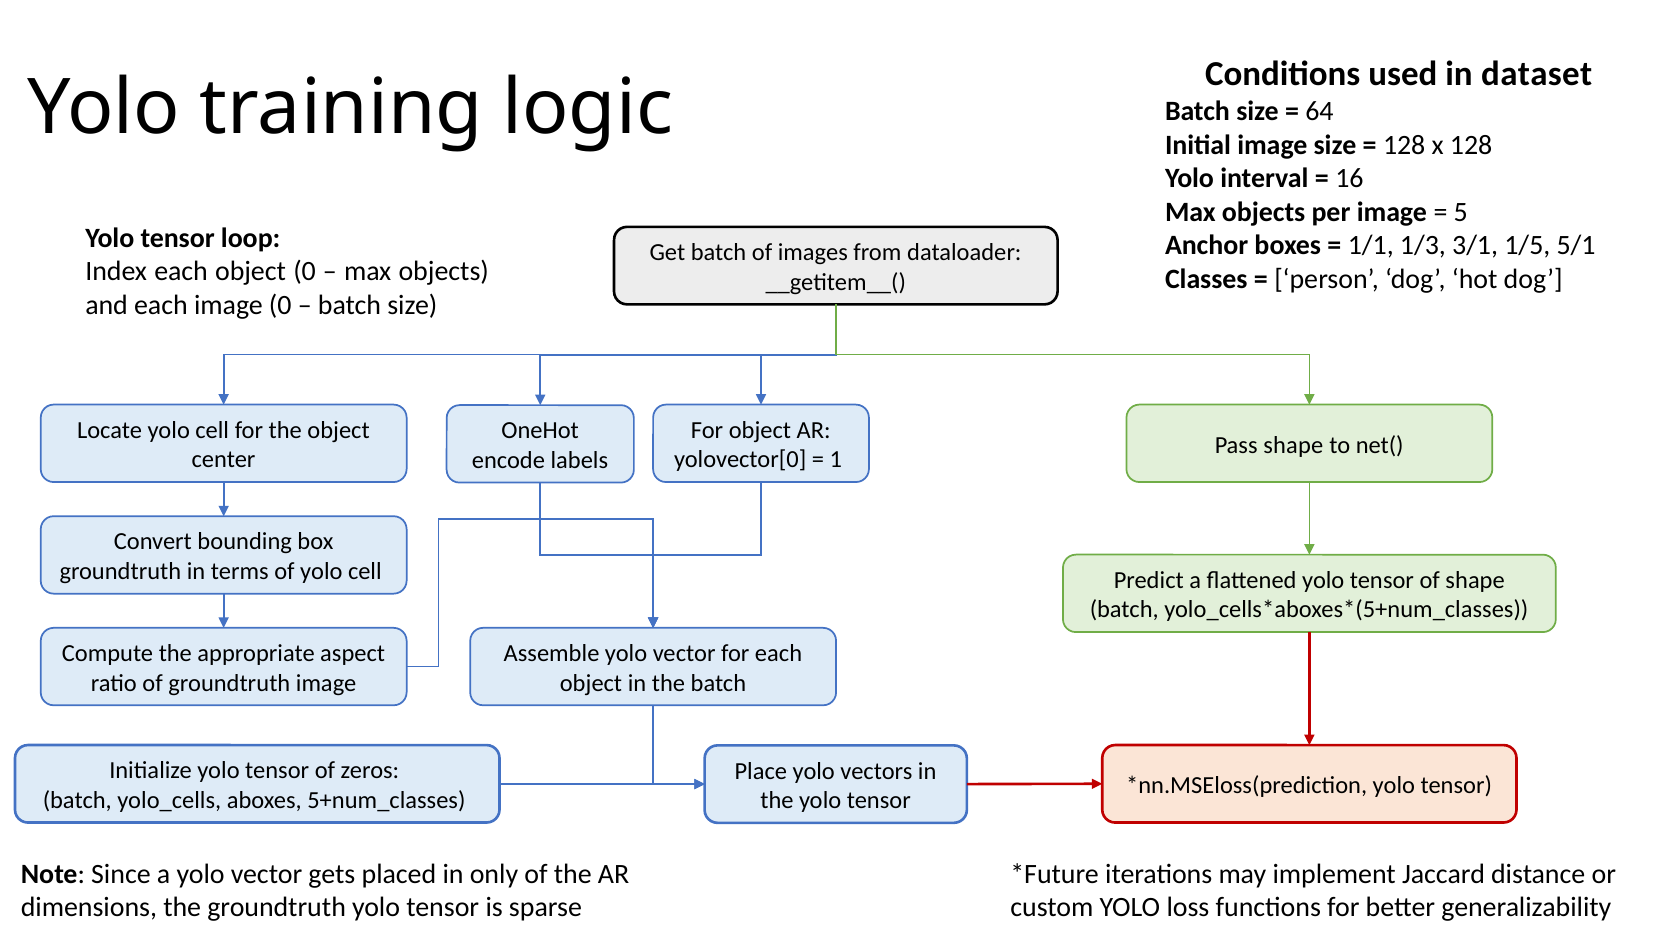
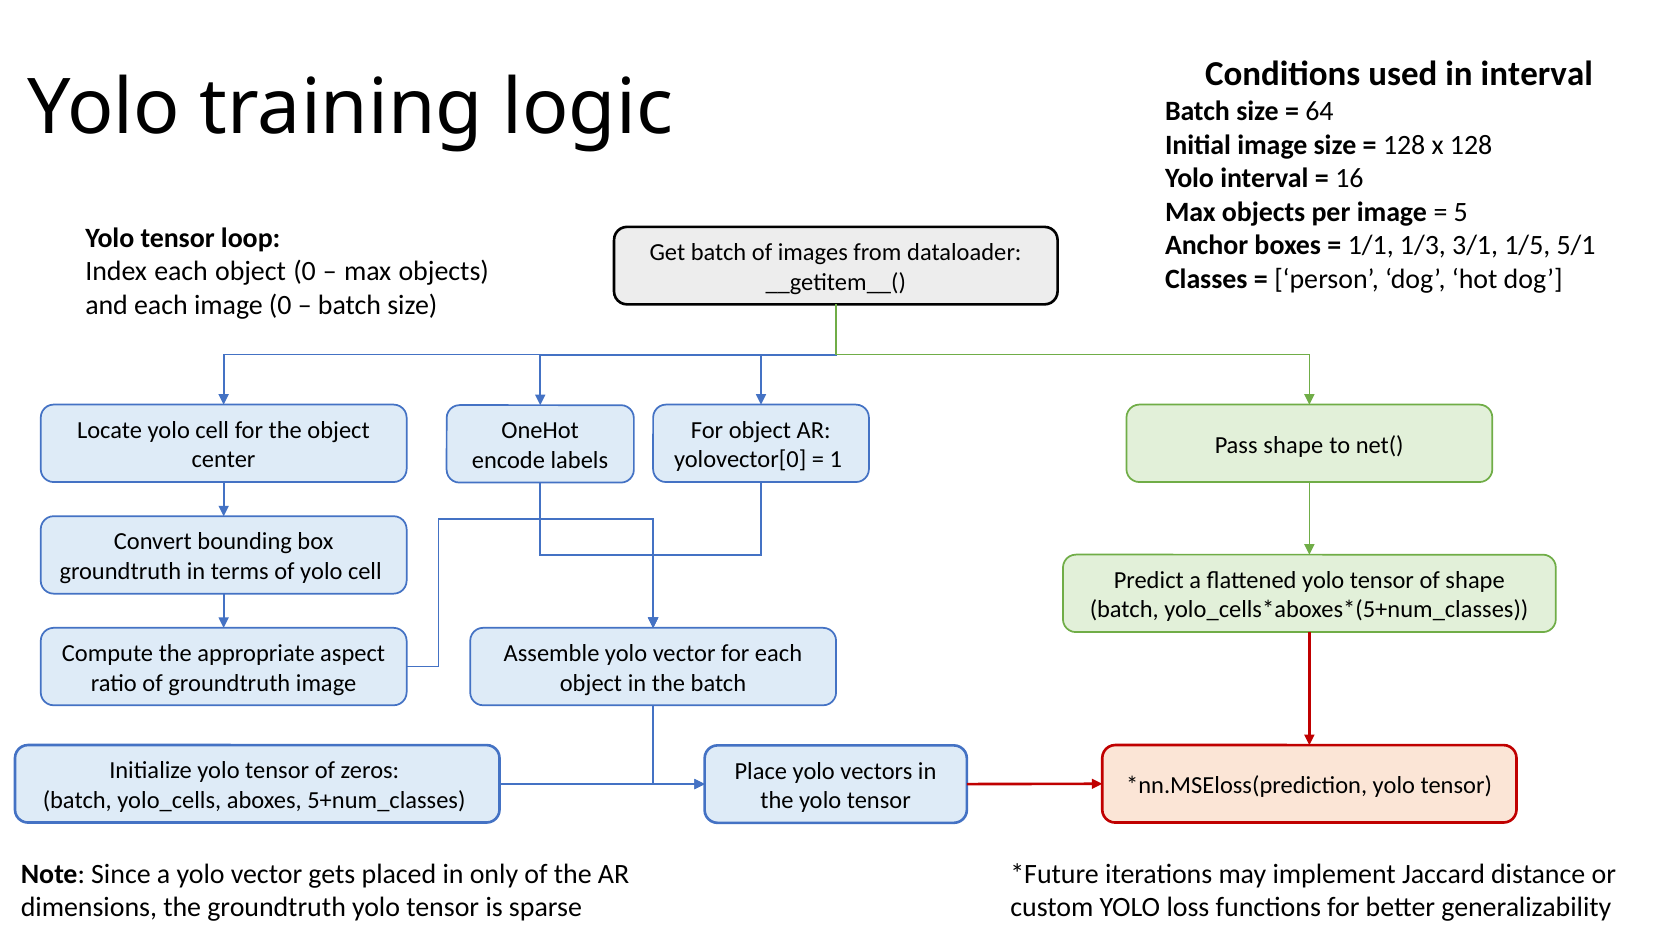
in dataset: dataset -> interval (1537, 74)
